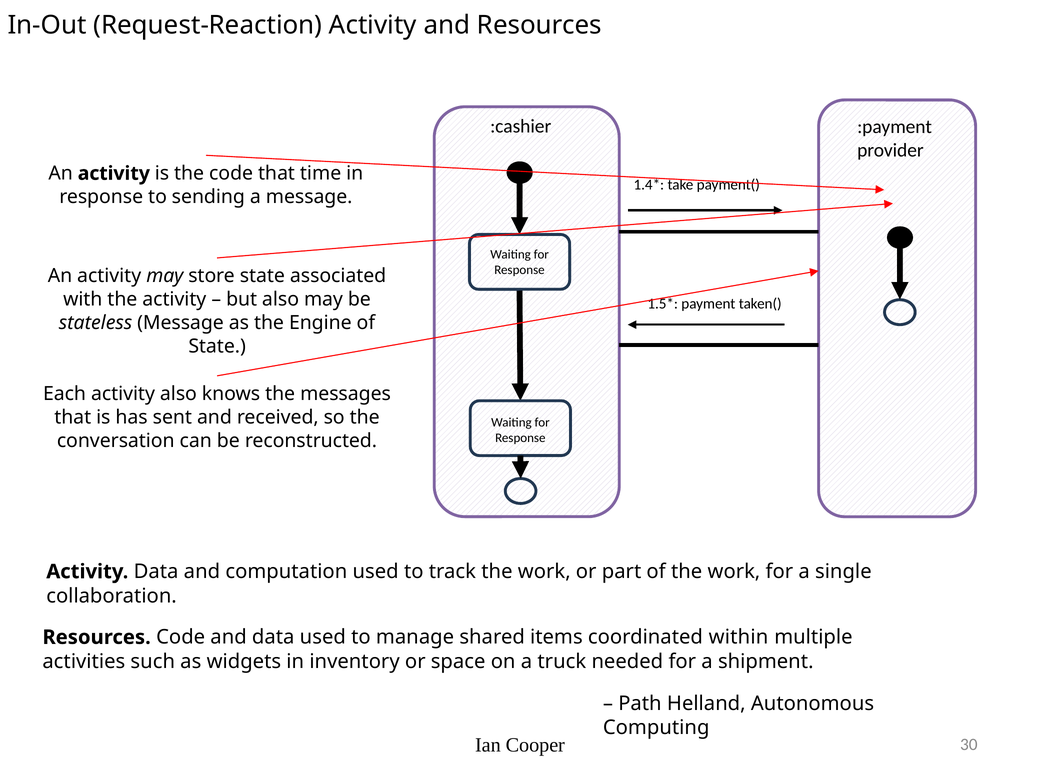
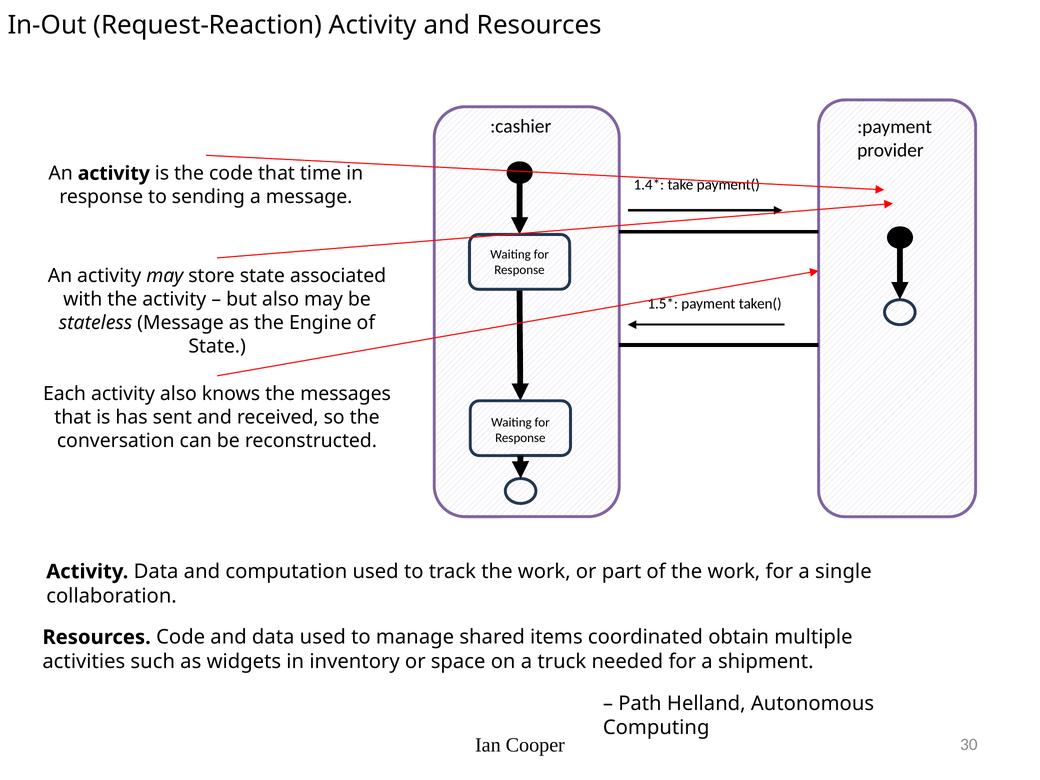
within: within -> obtain (739, 637)
